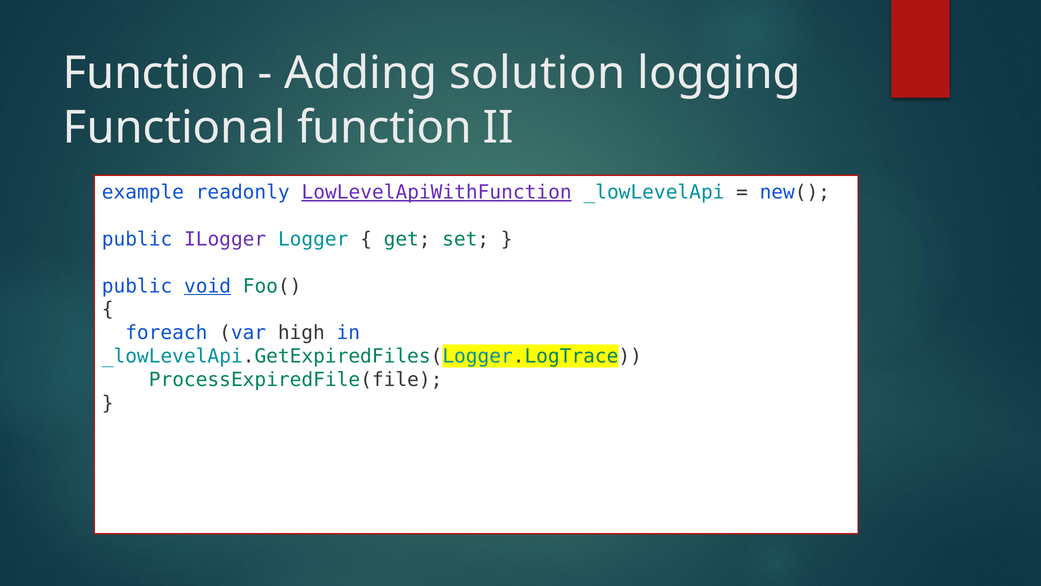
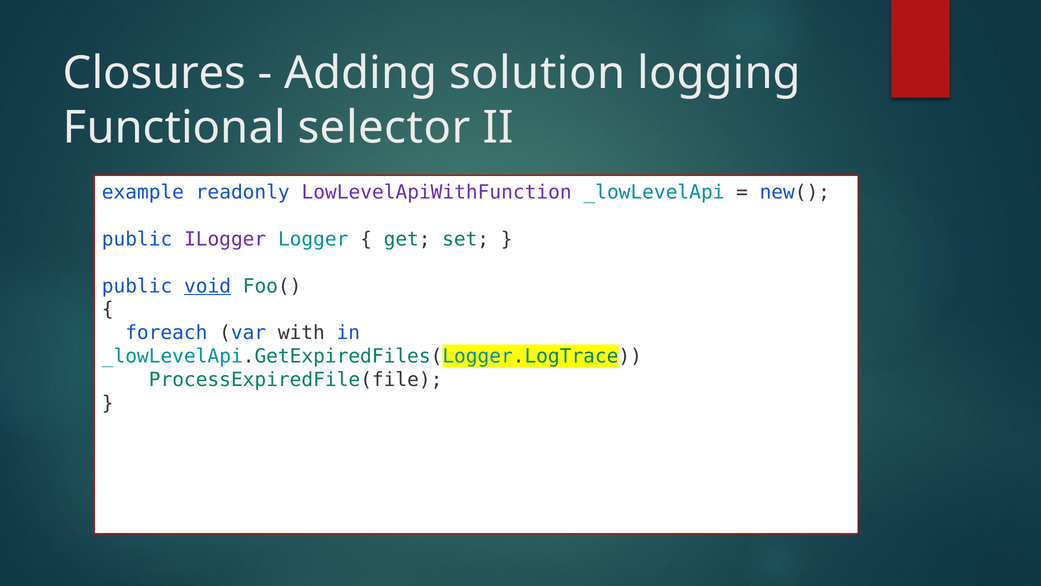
Function: Function -> Closures (155, 73)
Functional function: function -> selector (384, 128)
LowLevelApiWithFunction underline: present -> none (437, 192)
high: high -> with (301, 333)
